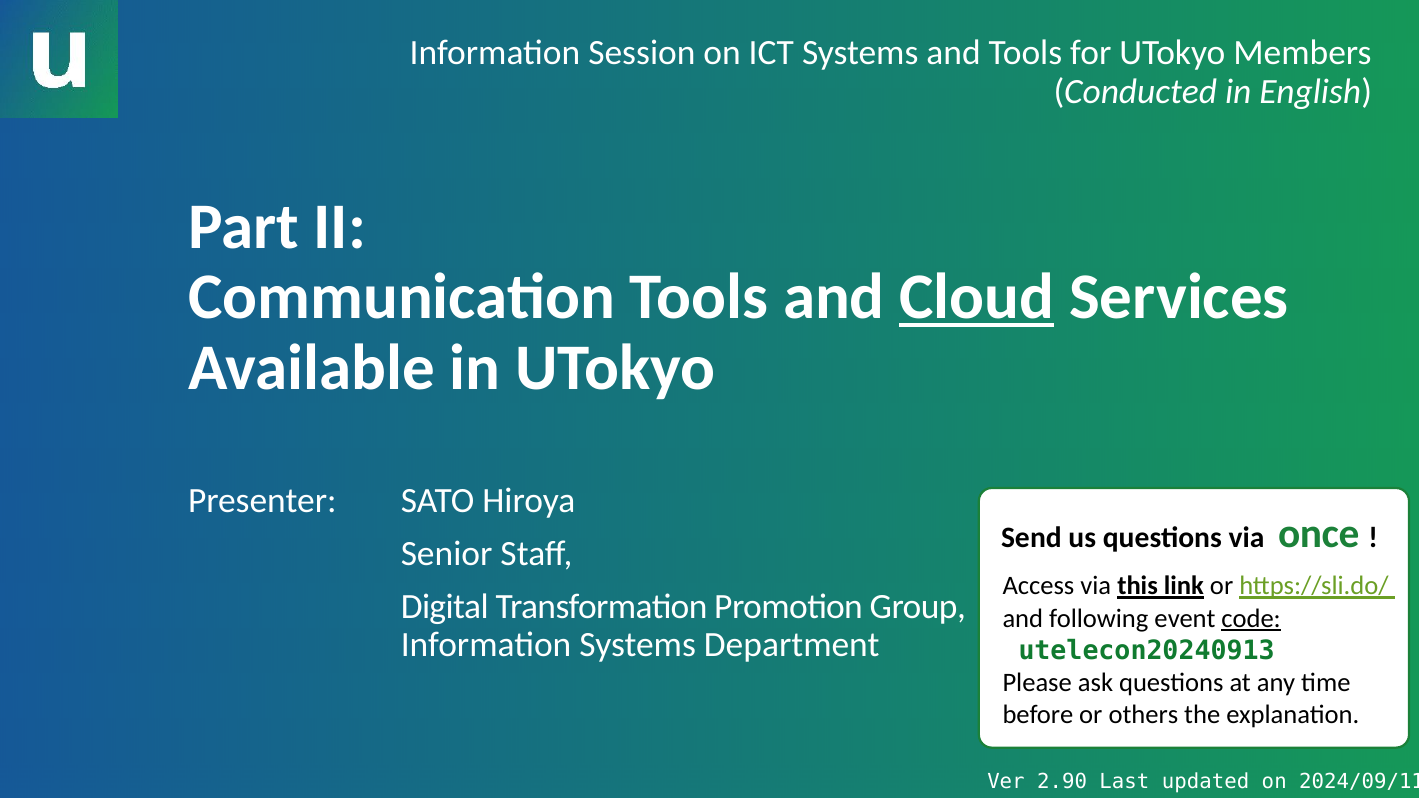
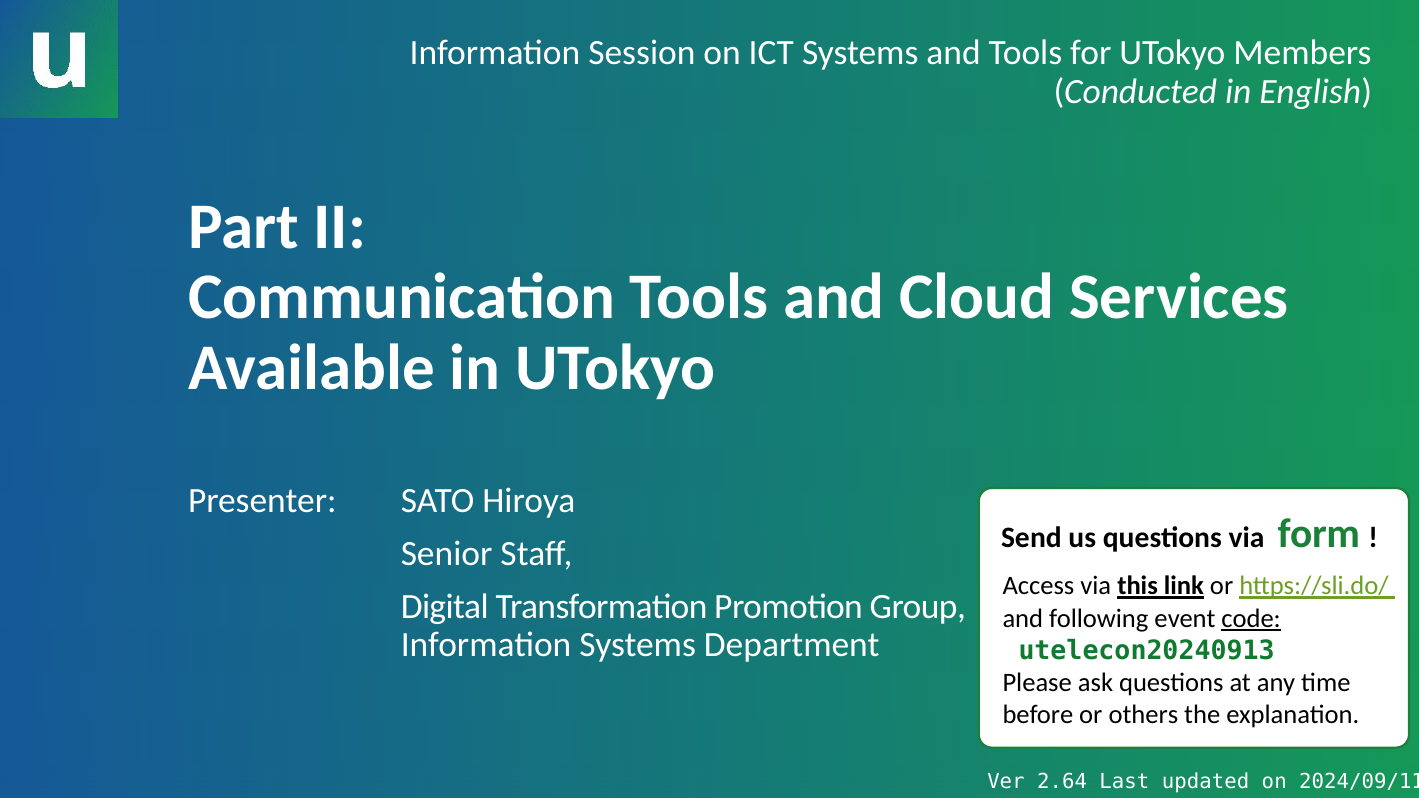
Cloud underline: present -> none (977, 297)
once: once -> form (1319, 534)
2.90: 2.90 -> 2.64 (1062, 781)
